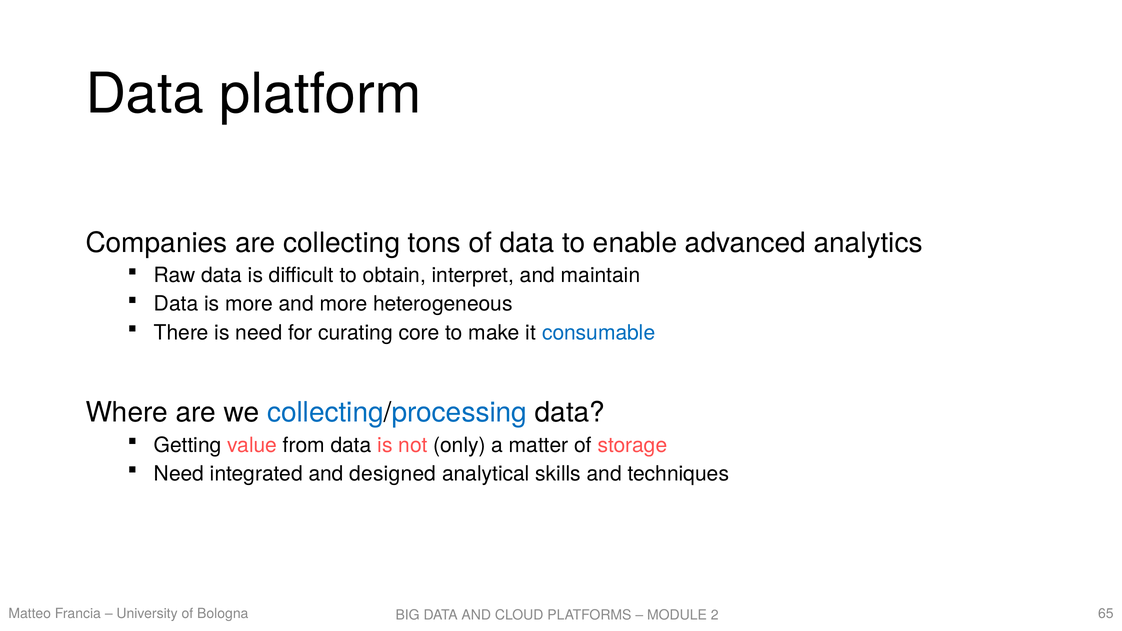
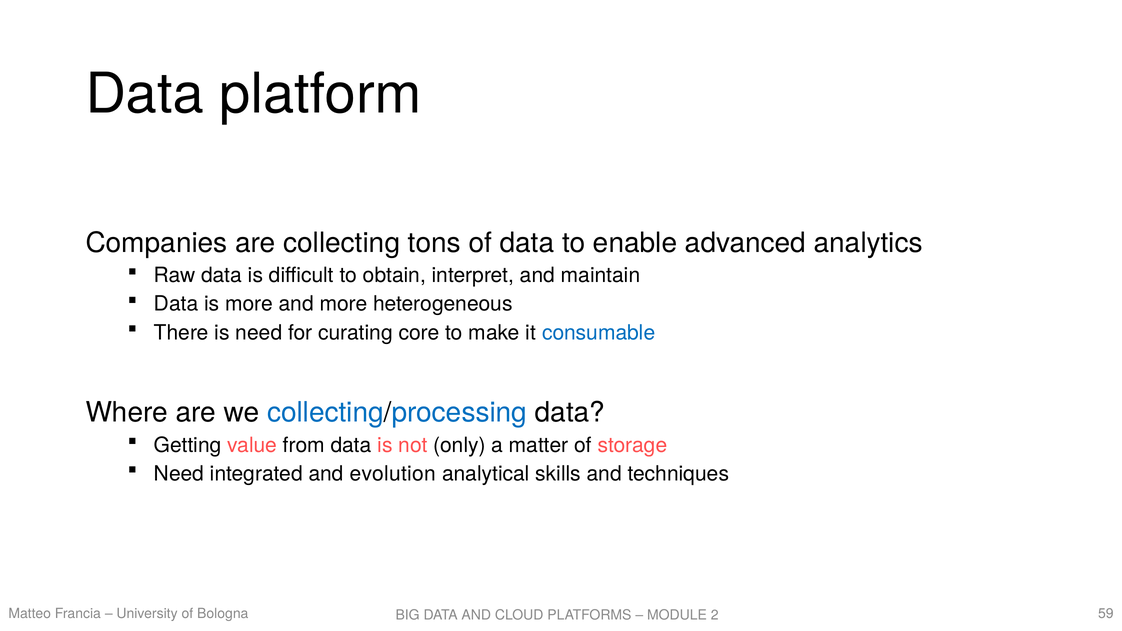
designed: designed -> evolution (393, 474)
65: 65 -> 59 (1106, 614)
